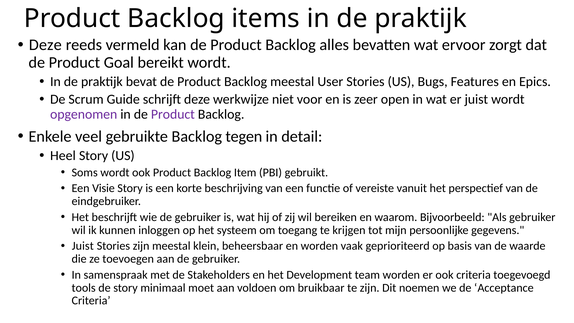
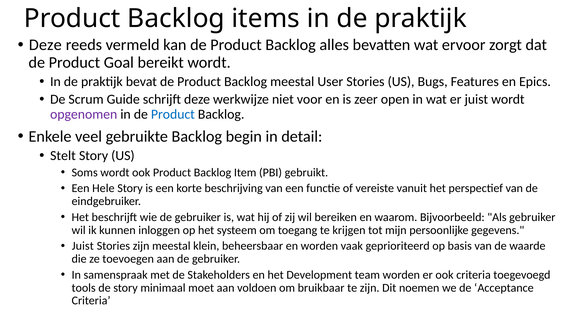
Product colour: purple -> blue (173, 114)
tegen: tegen -> begin (244, 136)
Heel: Heel -> Stelt (63, 156)
Visie: Visie -> Hele (103, 188)
